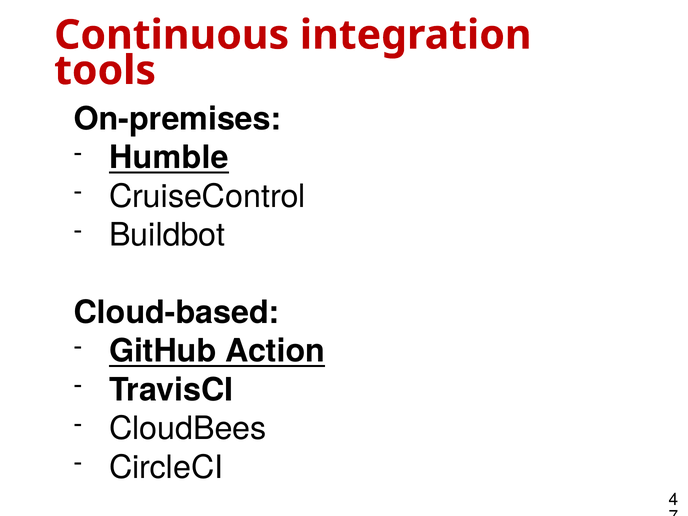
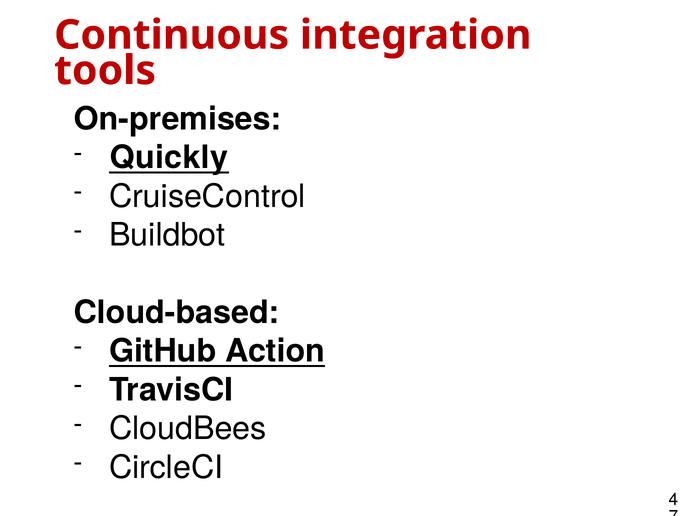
Humble: Humble -> Quickly (169, 158)
